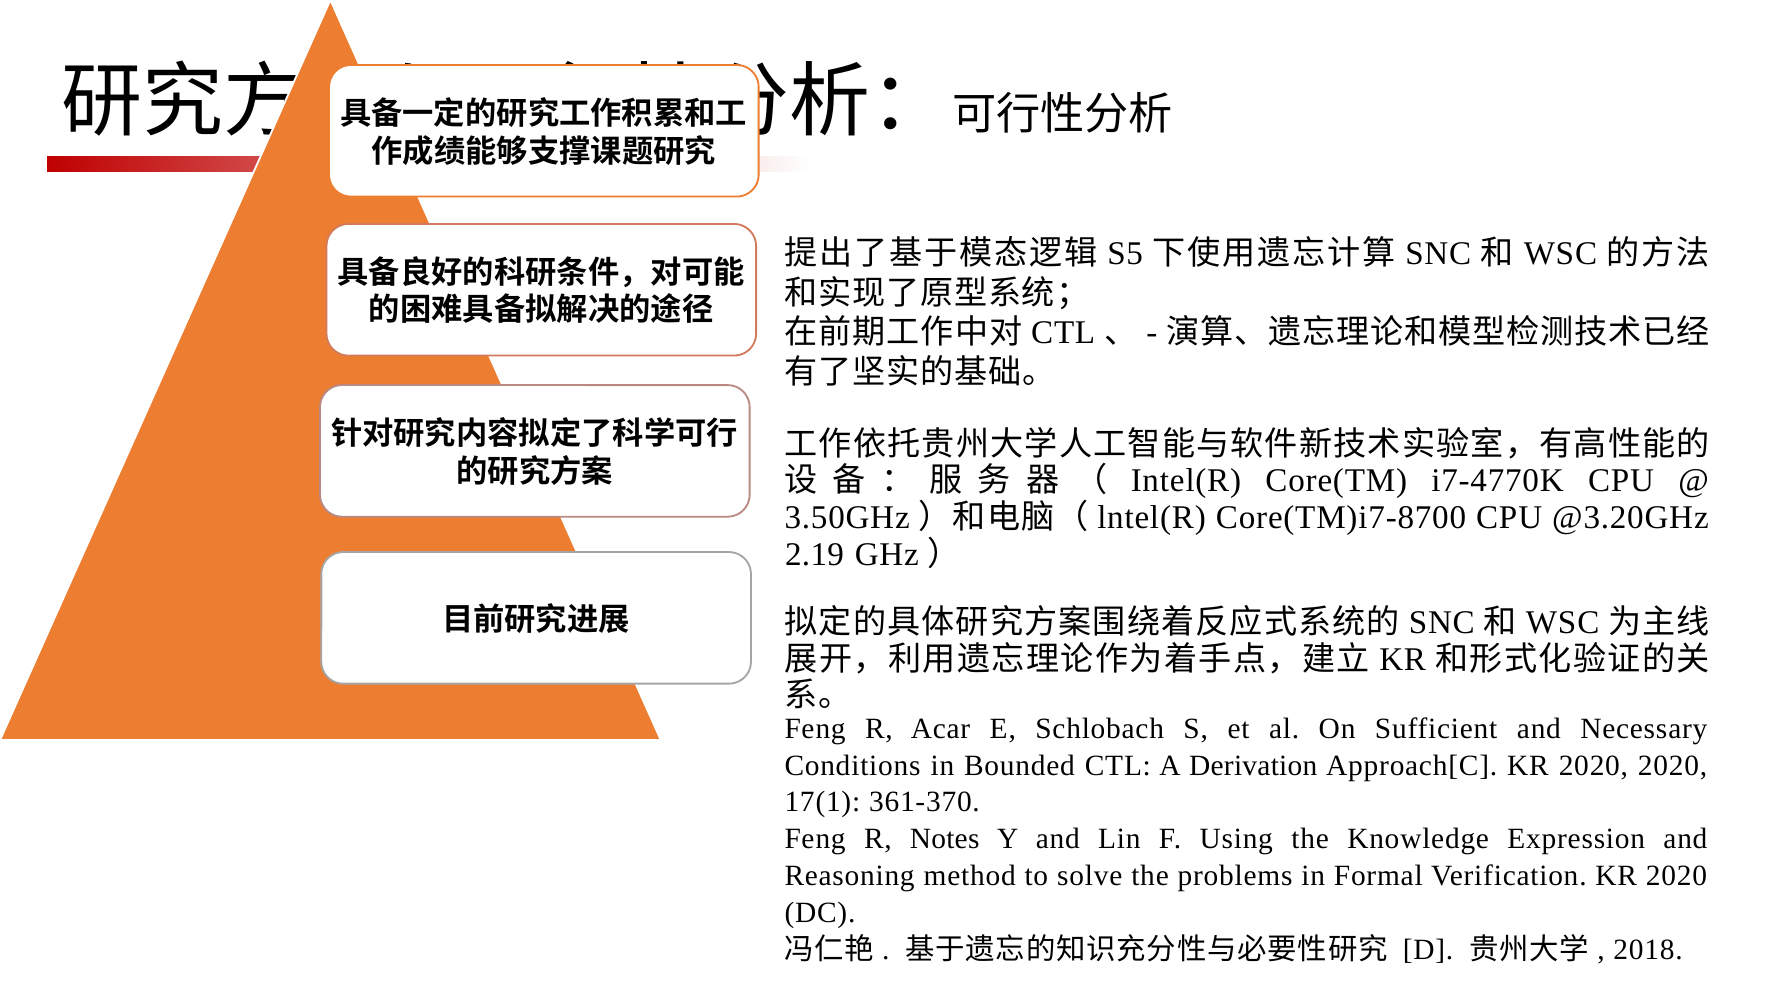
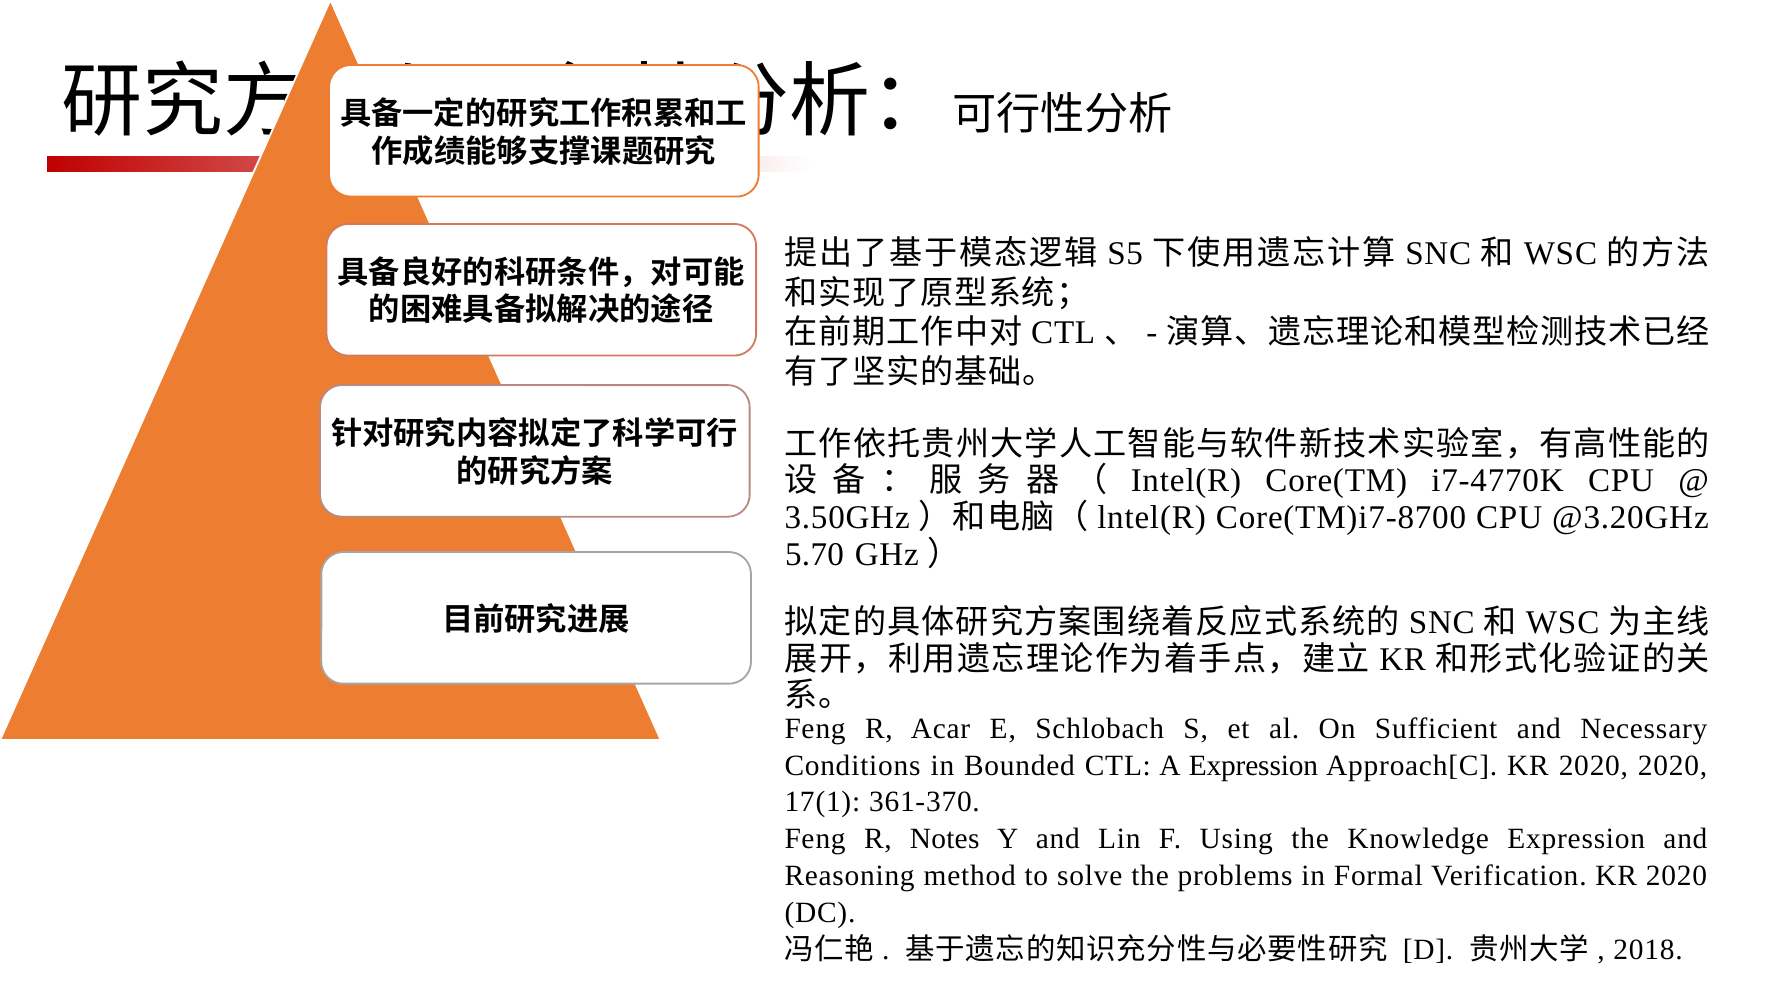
2.19: 2.19 -> 5.70 (815, 555)
A Derivation: Derivation -> Expression (1253, 766)
